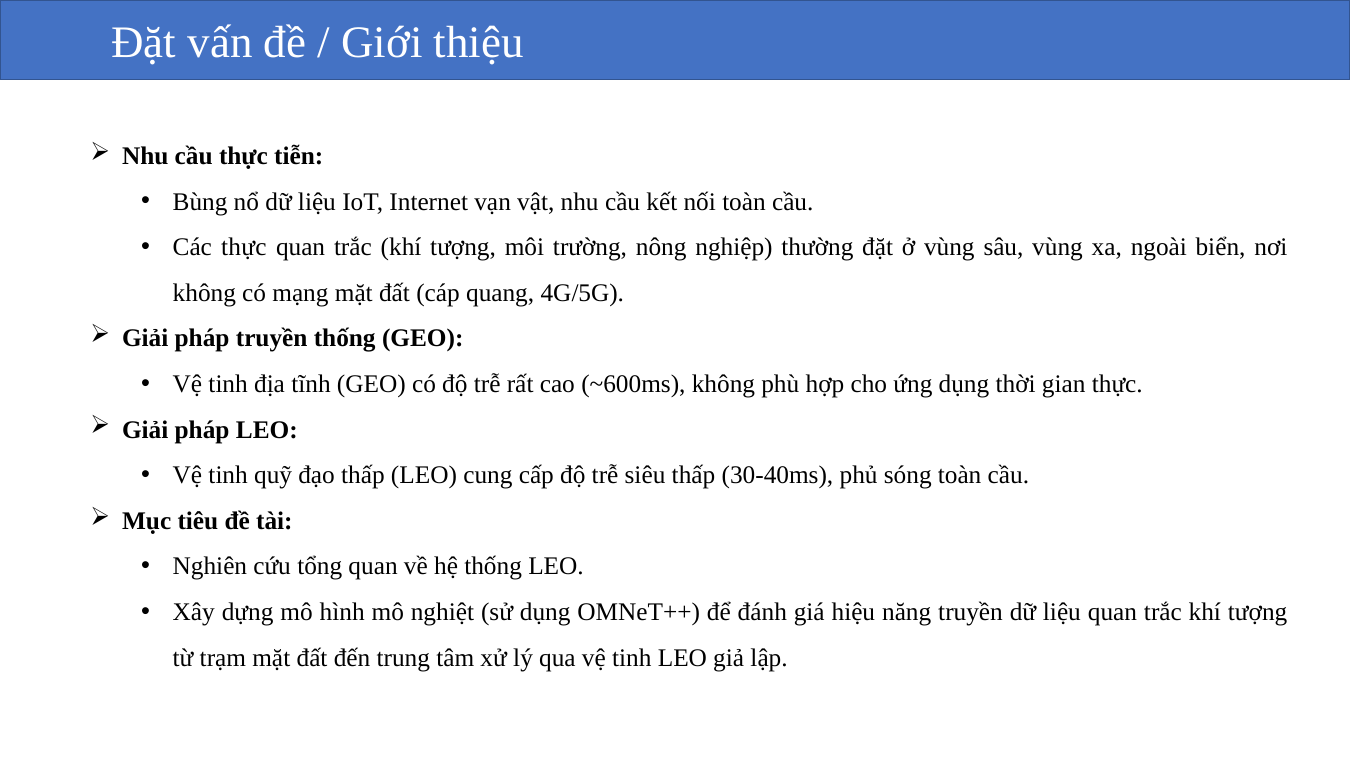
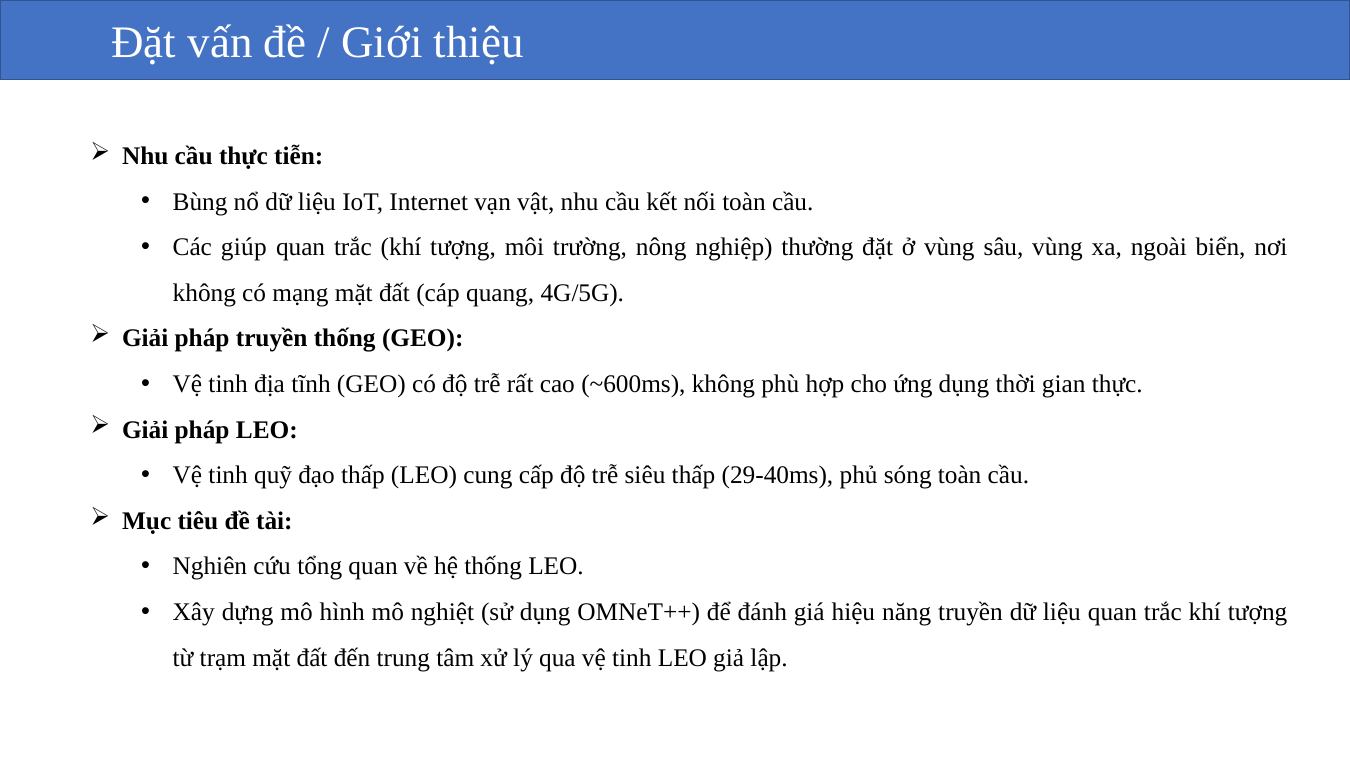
Các thực: thực -> giúp (244, 247)
30-40ms: 30-40ms -> 29-40ms (777, 475)
